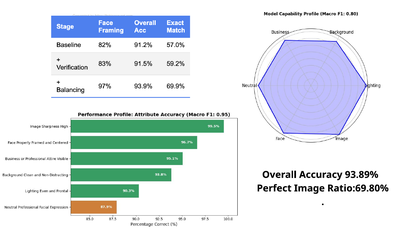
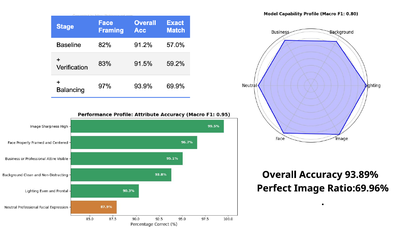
Ratio:69.80%: Ratio:69.80% -> Ratio:69.96% (358, 188)
